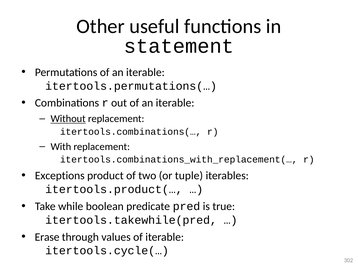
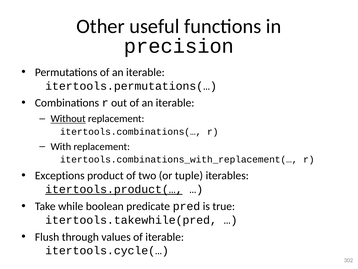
statement: statement -> precision (179, 46)
itertools.product(… underline: none -> present (114, 189)
Erase: Erase -> Flush (47, 237)
